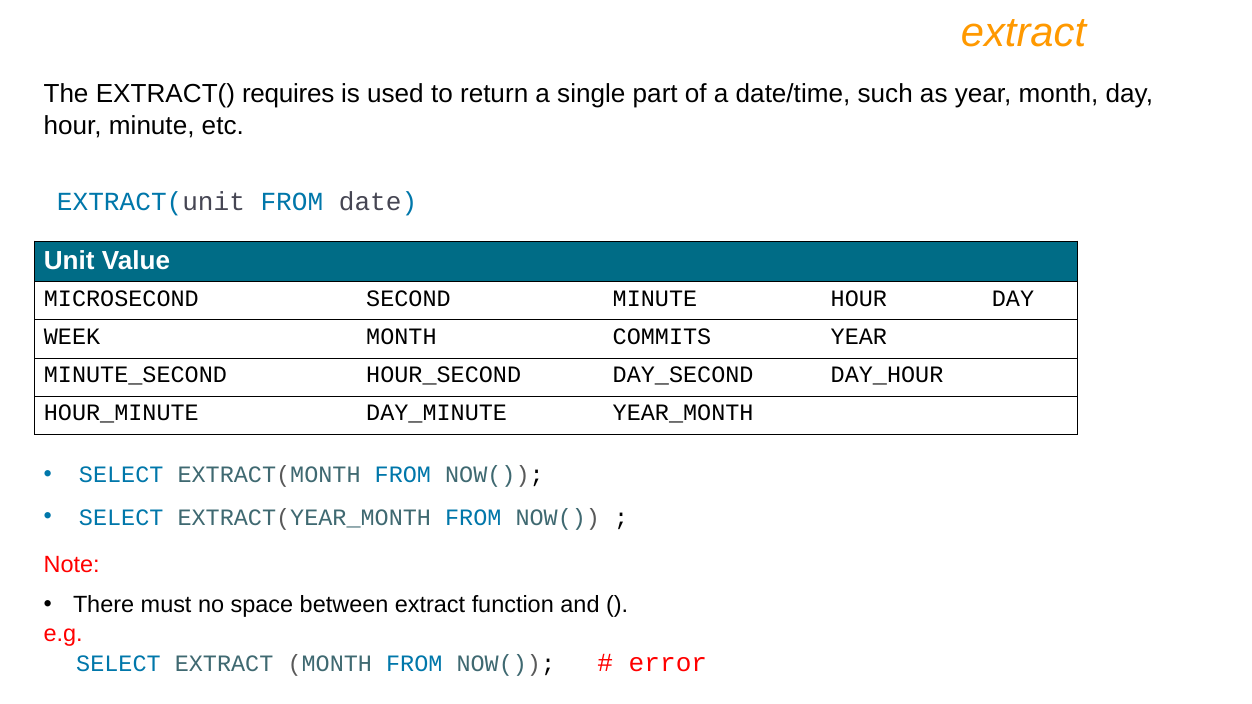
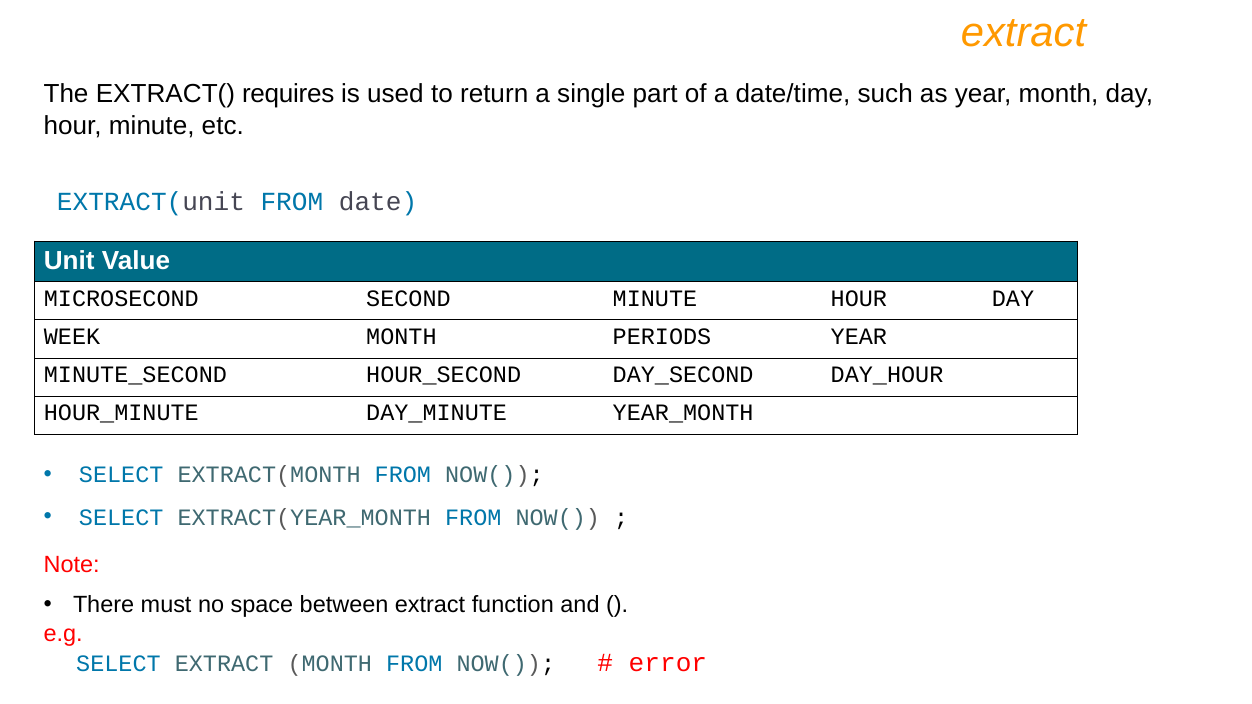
COMMITS: COMMITS -> PERIODS (662, 337)
